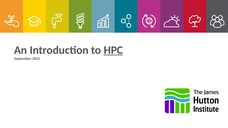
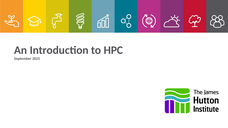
HPC underline: present -> none (113, 50)
